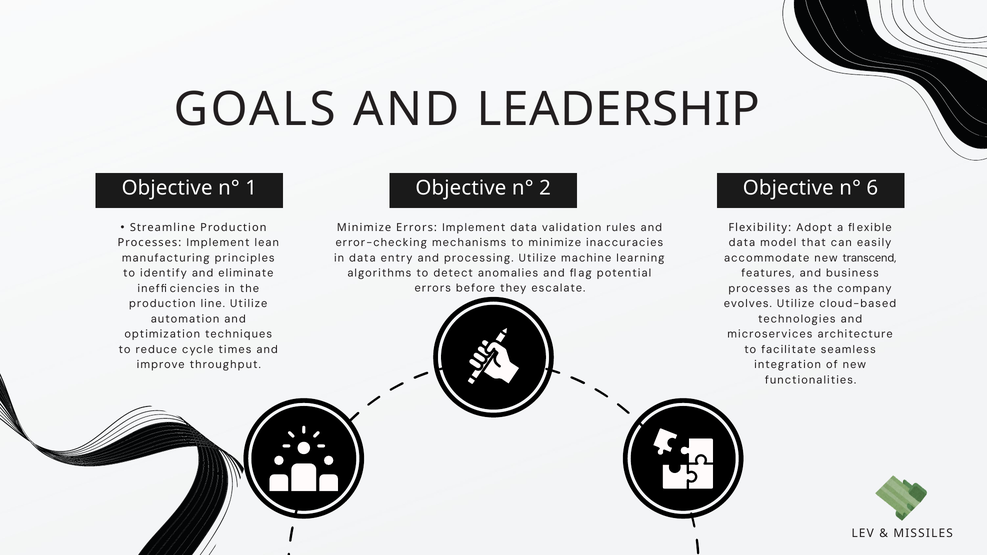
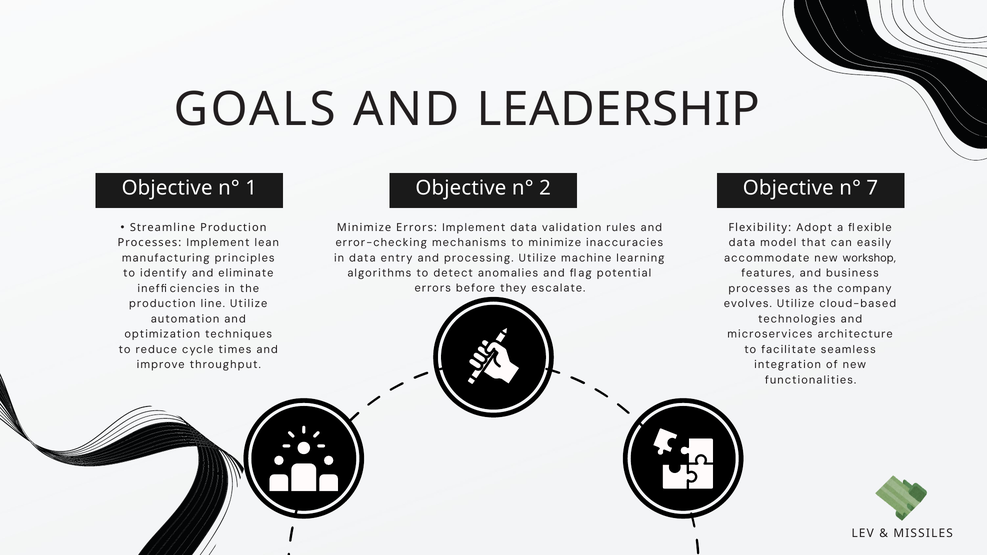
6: 6 -> 7 (872, 188)
transcend: transcend -> workshop (869, 258)
